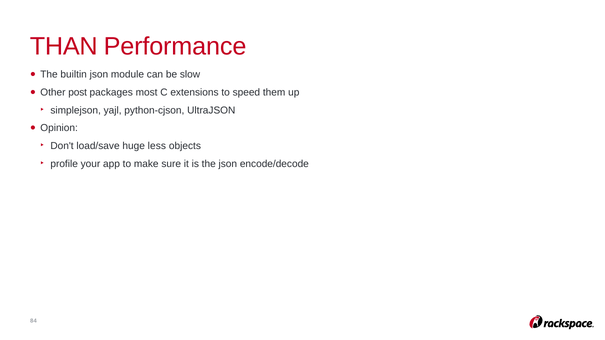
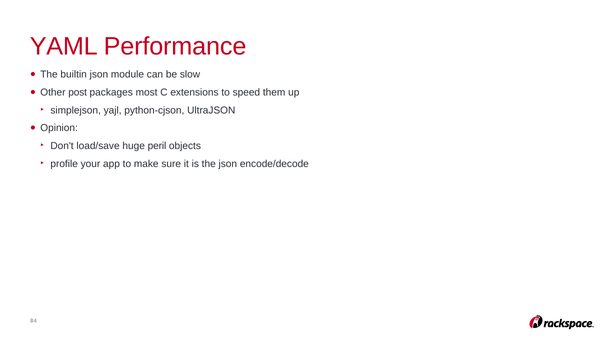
THAN: THAN -> YAML (64, 46)
less: less -> peril (157, 146)
